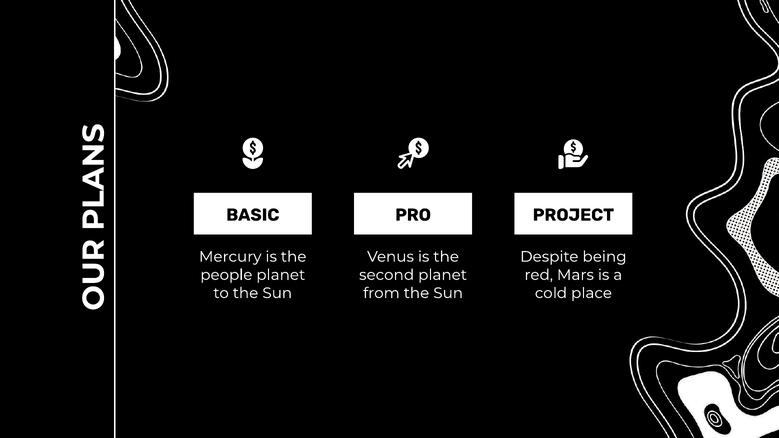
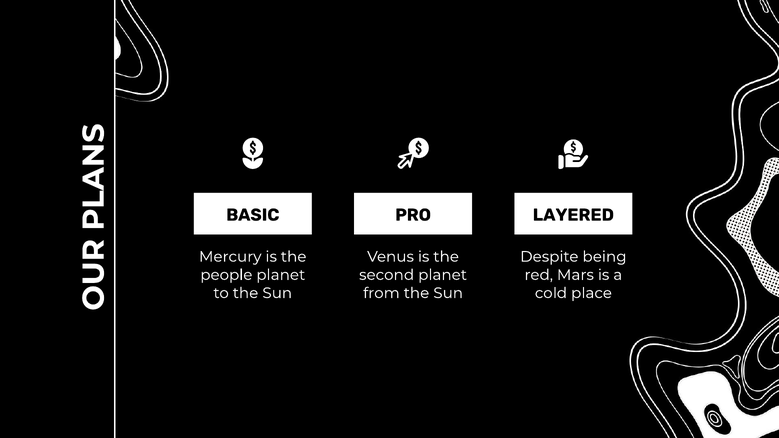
PROJECT: PROJECT -> LAYERED (573, 215)
